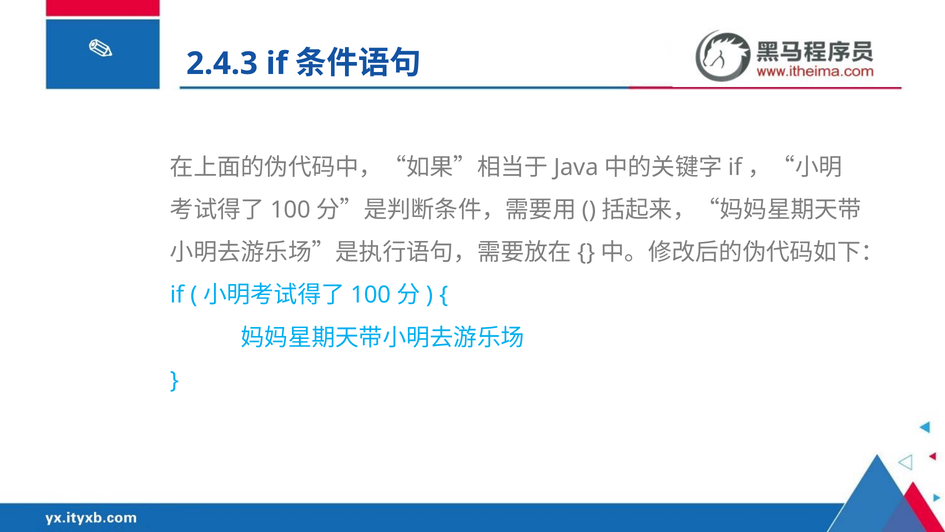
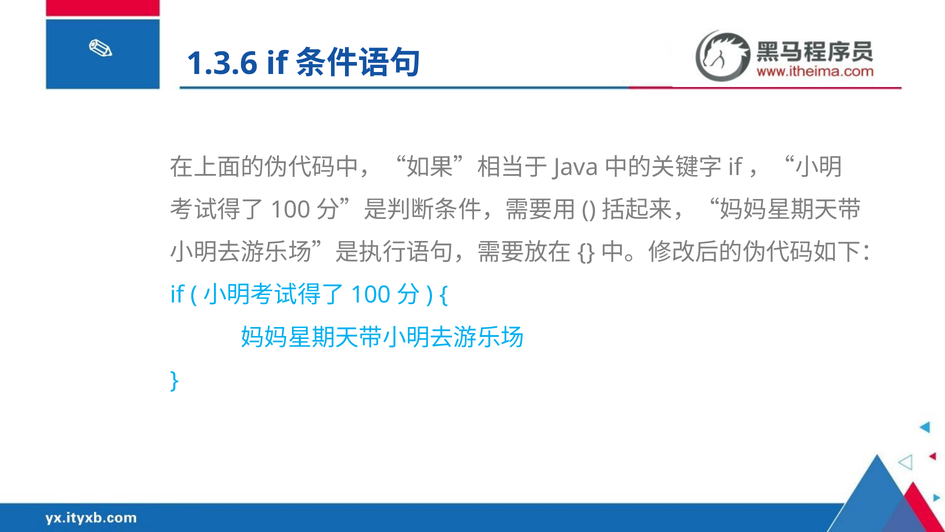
2.4.3: 2.4.3 -> 1.3.6 (222, 63)
